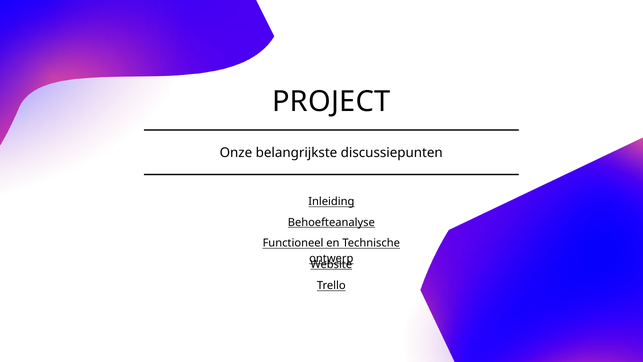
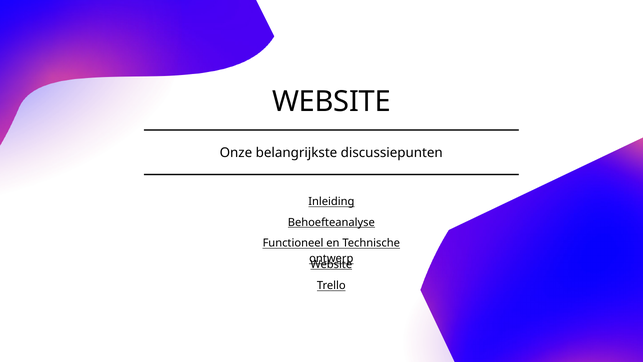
PROJECT: PROJECT -> WEBSITE (331, 102)
